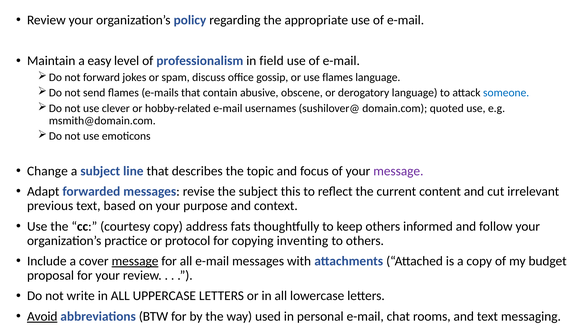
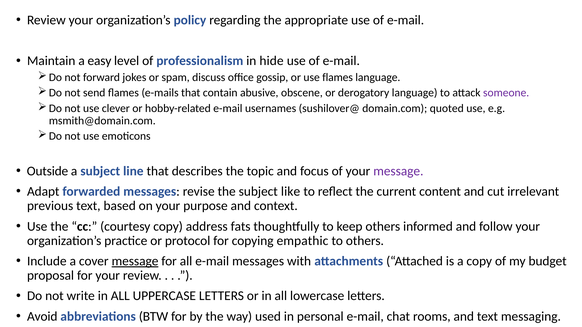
field: field -> hide (272, 61)
someone colour: blue -> purple (506, 93)
Change: Change -> Outside (48, 171)
this: this -> like (291, 192)
inventing: inventing -> empathic (302, 241)
Avoid underline: present -> none (42, 317)
